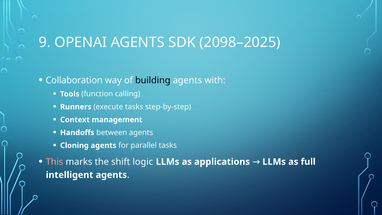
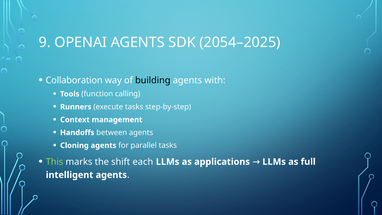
2098–2025: 2098–2025 -> 2054–2025 (240, 42)
This colour: pink -> light green (55, 162)
logic: logic -> each (143, 162)
